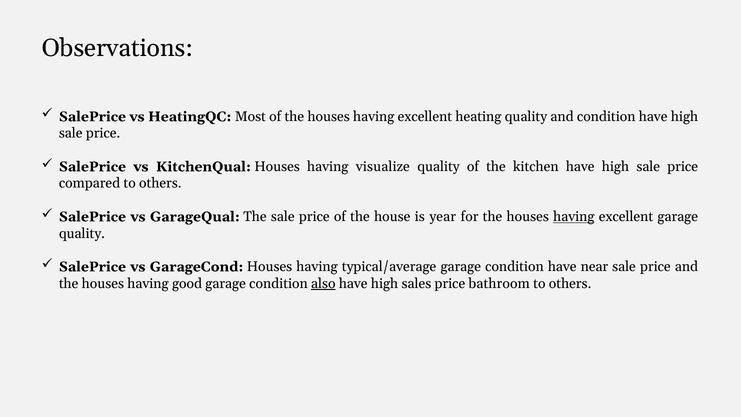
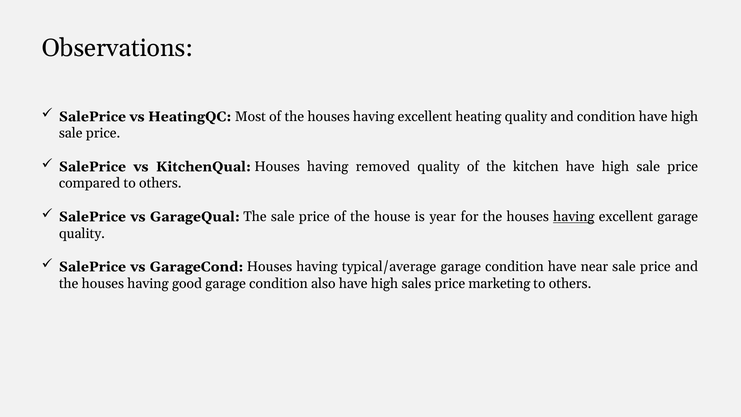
visualize: visualize -> removed (383, 167)
also underline: present -> none (323, 283)
bathroom: bathroom -> marketing (499, 283)
